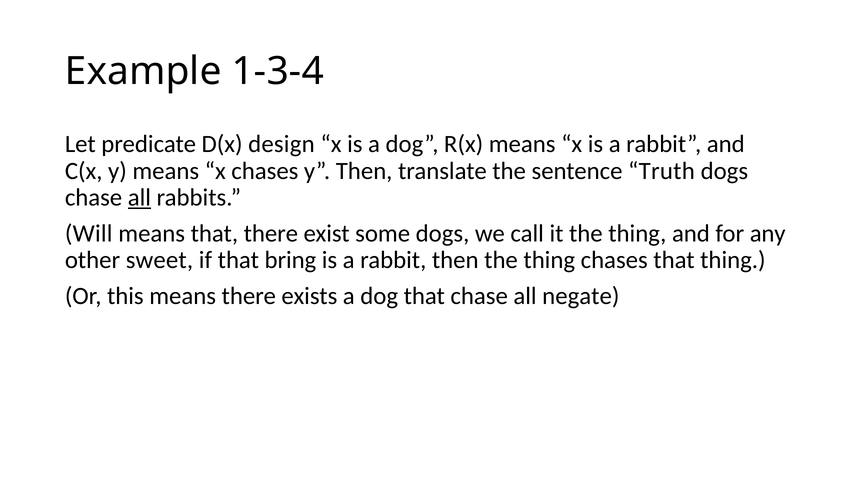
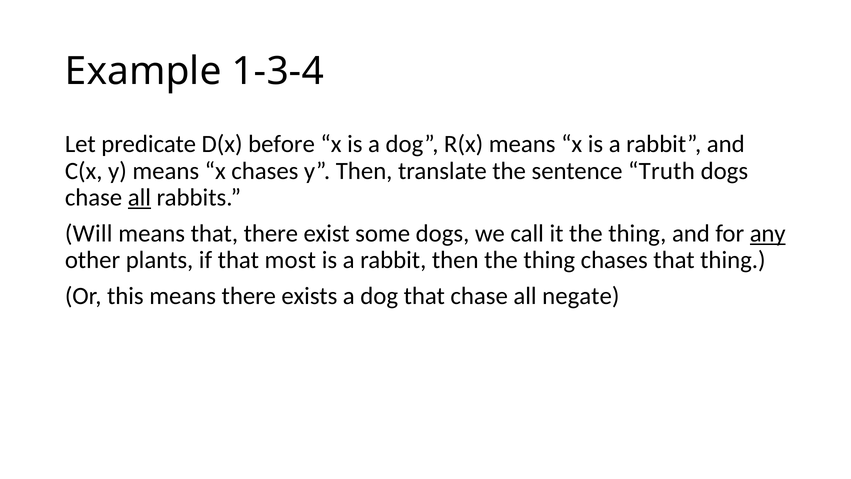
design: design -> before (282, 144)
any underline: none -> present (768, 233)
sweet: sweet -> plants (160, 260)
bring: bring -> most (290, 260)
